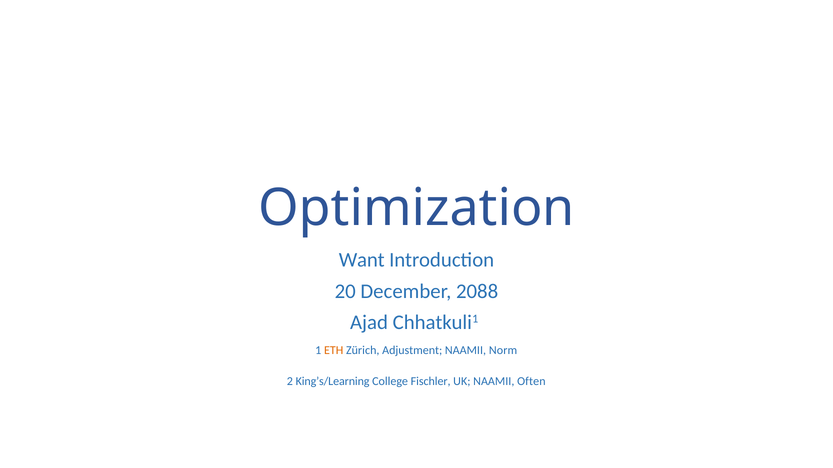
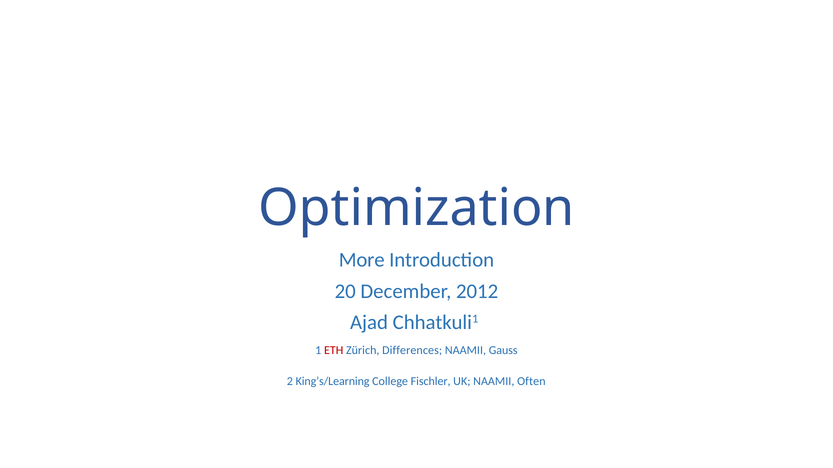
Want: Want -> More (362, 260)
2088: 2088 -> 2012 (477, 292)
ETH colour: orange -> red (334, 350)
Adjustment: Adjustment -> Differences (412, 350)
Norm: Norm -> Gauss (503, 350)
